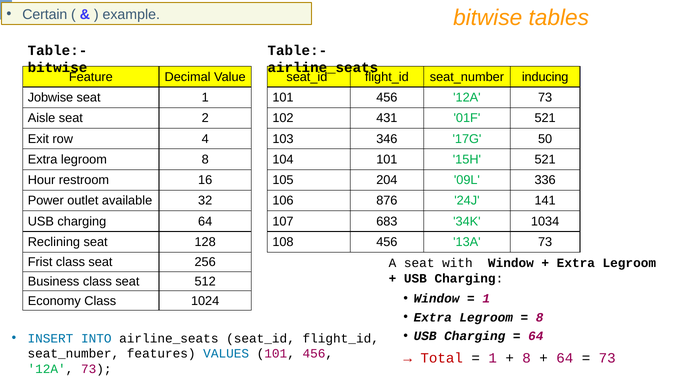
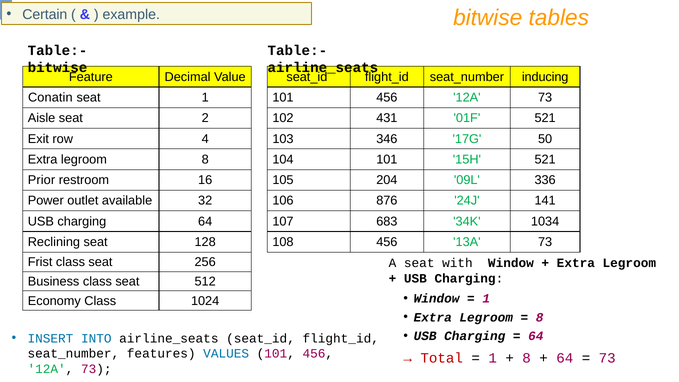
Jobwise: Jobwise -> Conatin (50, 97)
Hour: Hour -> Prior (42, 180)
